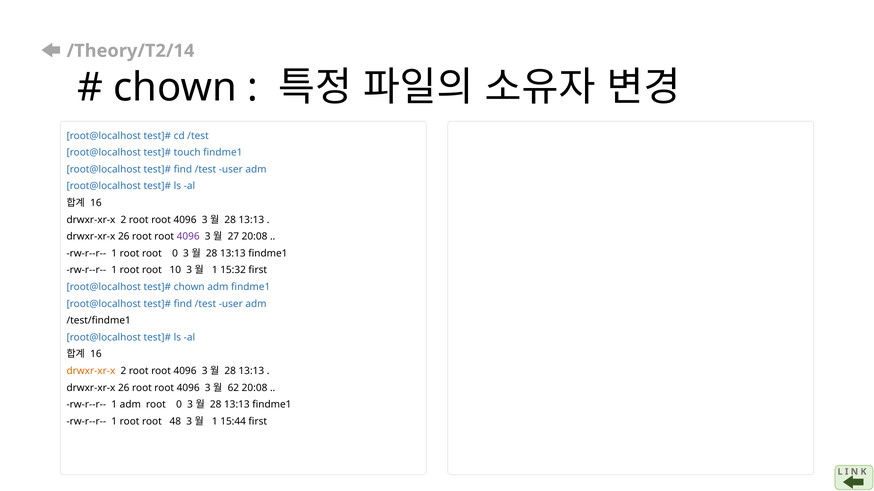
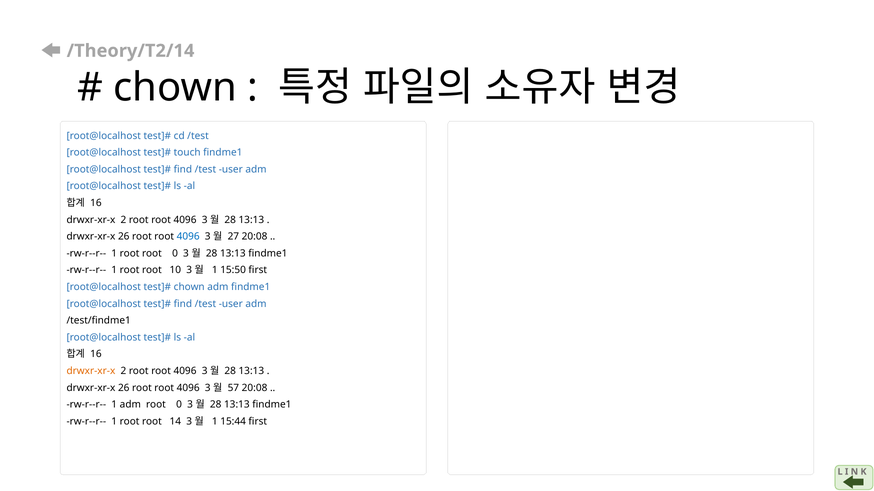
4096 colour: purple -> blue (188, 237)
15:32: 15:32 -> 15:50 (233, 271)
62: 62 -> 57 (233, 388)
48: 48 -> 14 (175, 422)
